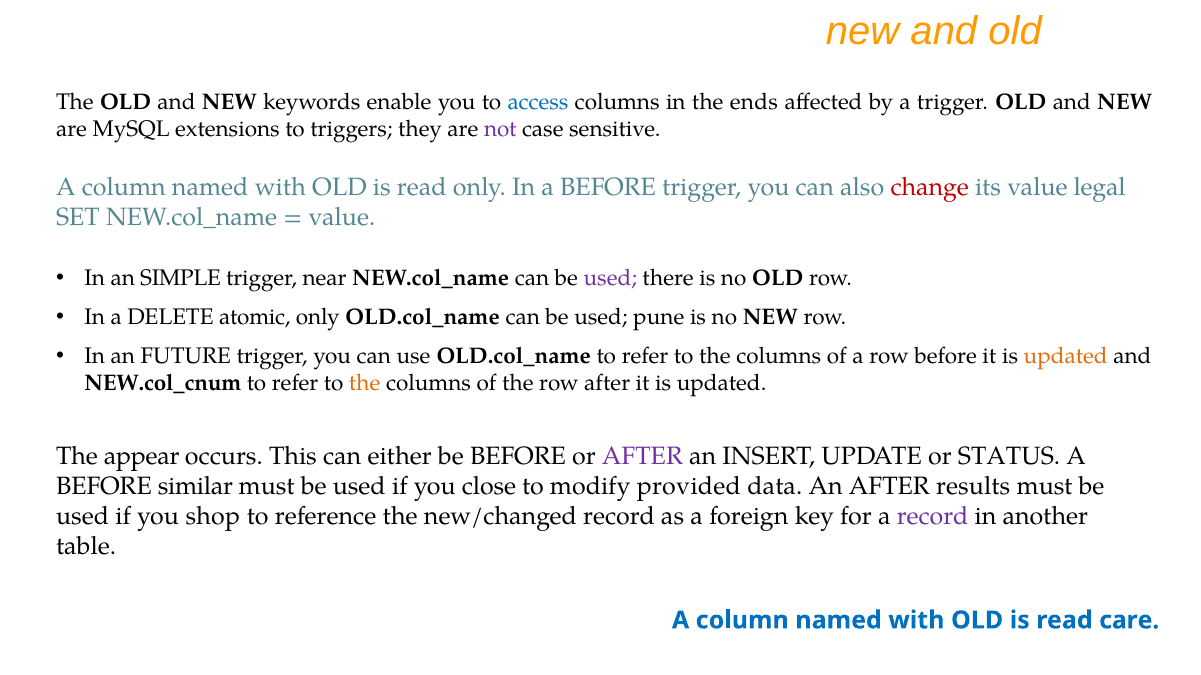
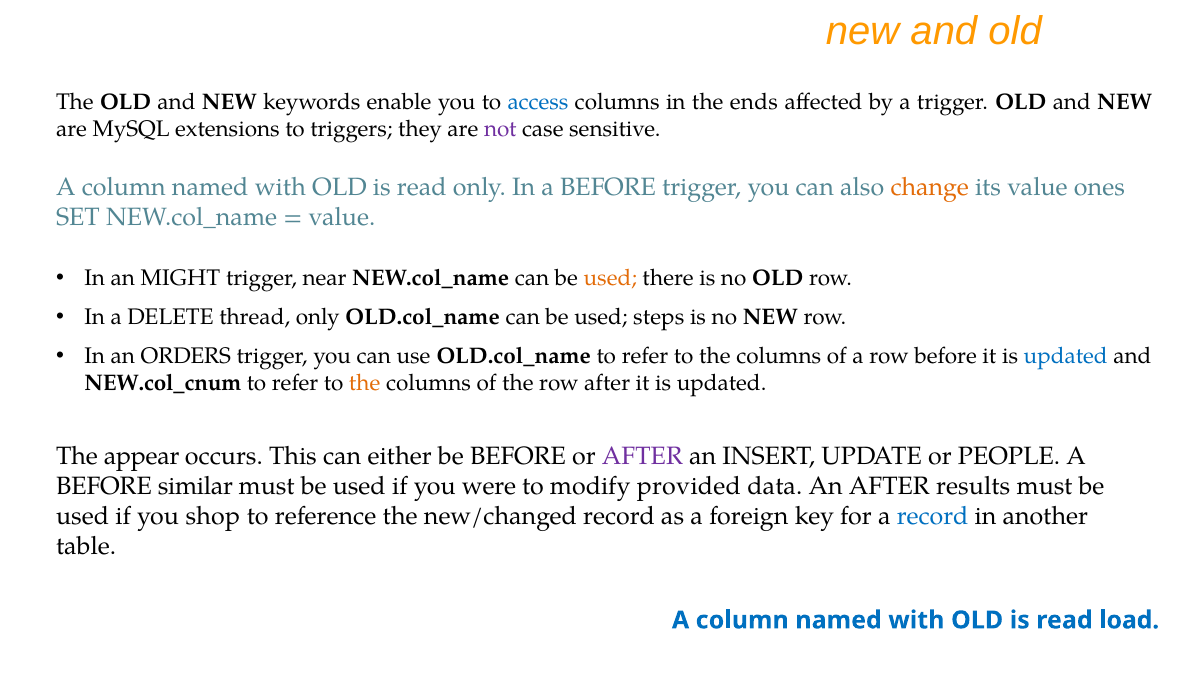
change colour: red -> orange (930, 187)
legal: legal -> ones (1099, 187)
SIMPLE: SIMPLE -> MIGHT (180, 279)
used colour: purple -> orange (610, 279)
atomic: atomic -> thread (255, 318)
pune: pune -> steps (659, 318)
FUTURE: FUTURE -> ORDERS (186, 357)
updated colour: orange -> blue (1066, 357)
STATUS: STATUS -> PEOPLE (1009, 457)
close: close -> were (489, 487)
record colour: purple -> blue (933, 517)
care: care -> load (1129, 621)
